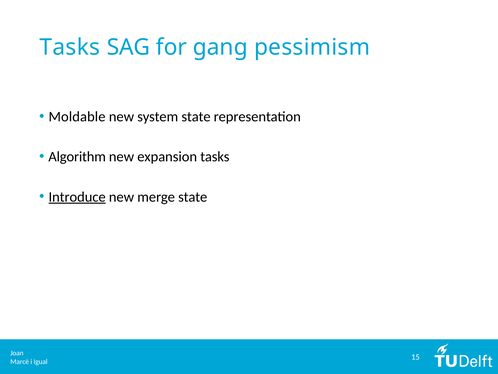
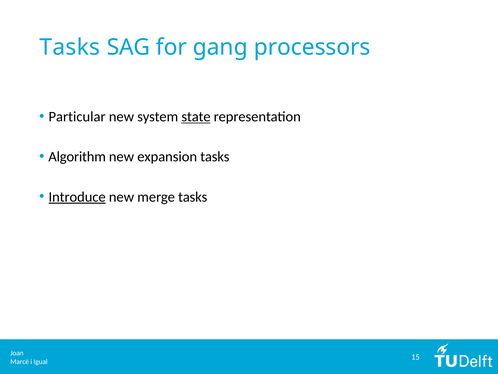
pessimism: pessimism -> processors (312, 47)
Moldable: Moldable -> Particular (77, 117)
state underline: none -> present (196, 117)
merge state: state -> tasks (193, 197)
